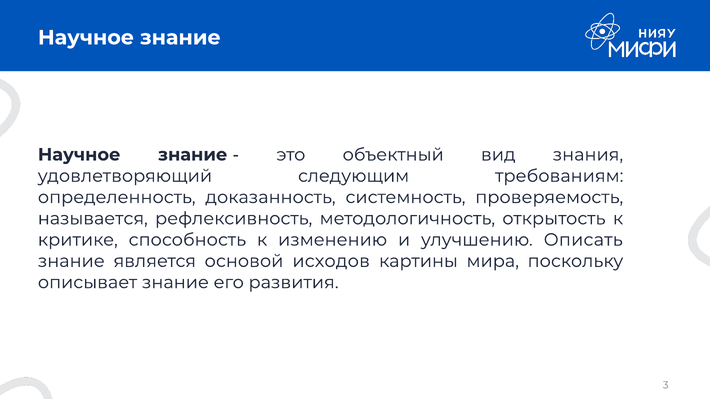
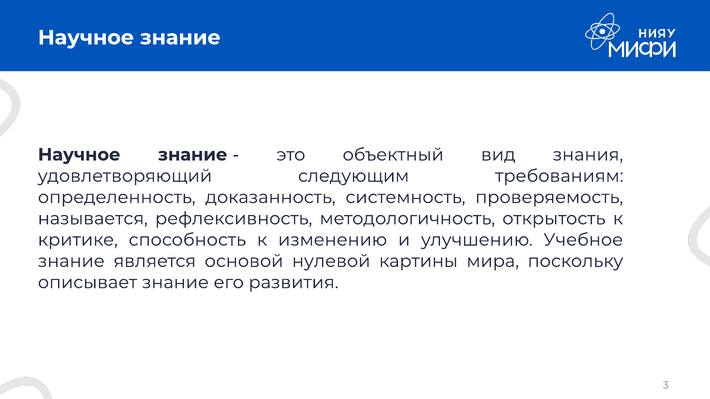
Описать: Описать -> Учебное (583, 240)
исходов: исходов -> нулевой (331, 261)
